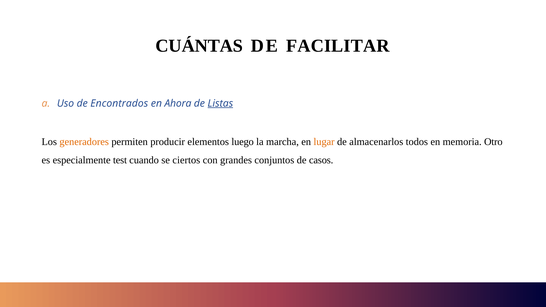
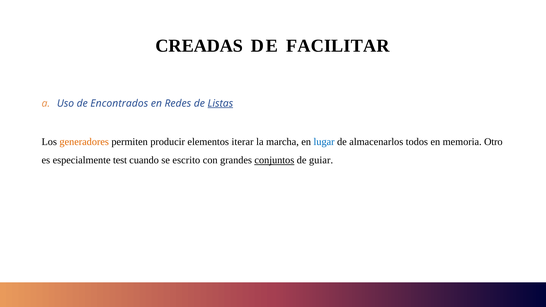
CUÁNTAS: CUÁNTAS -> CREADAS (199, 46)
Ahora: Ahora -> Redes (178, 103)
luego: luego -> iterar (243, 142)
lugar colour: orange -> blue (324, 142)
ciertos: ciertos -> escrito (186, 160)
conjuntos underline: none -> present (274, 160)
casos: casos -> guiar (321, 160)
